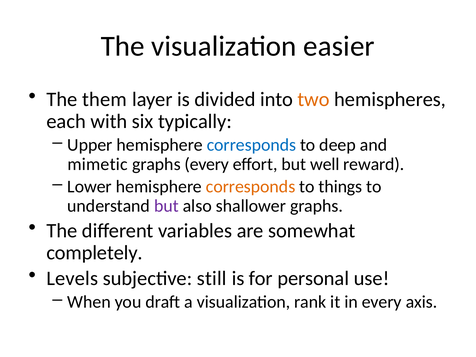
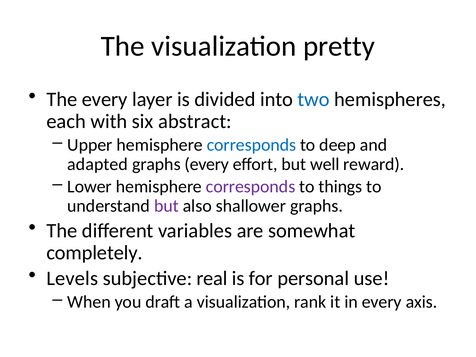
easier: easier -> pretty (339, 46)
The them: them -> every (105, 99)
two colour: orange -> blue (314, 99)
typically: typically -> abstract (195, 122)
mimetic: mimetic -> adapted (98, 164)
corresponds colour: orange -> purple (251, 187)
still: still -> real (212, 278)
